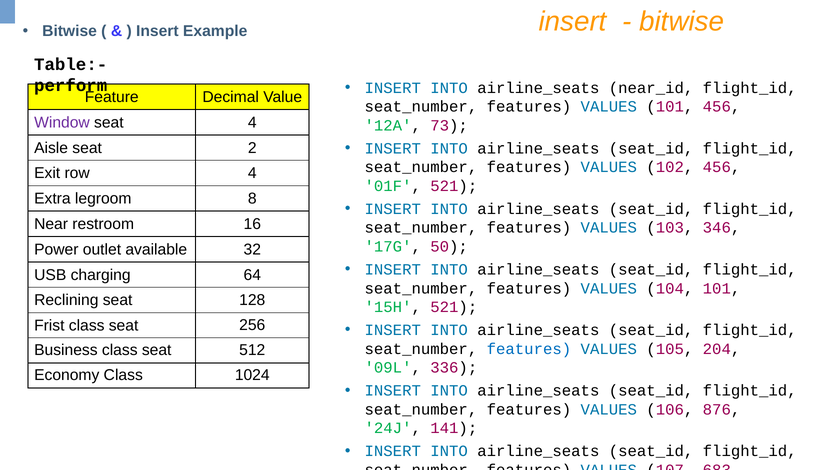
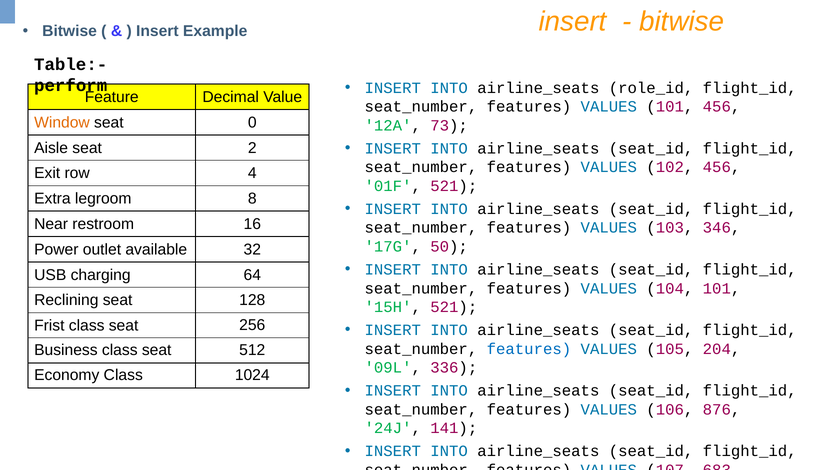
near_id: near_id -> role_id (651, 88)
Window colour: purple -> orange (62, 122)
seat 4: 4 -> 0 (252, 122)
